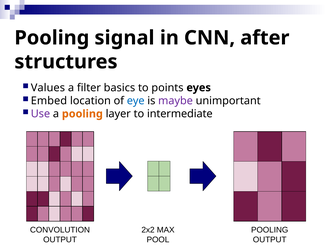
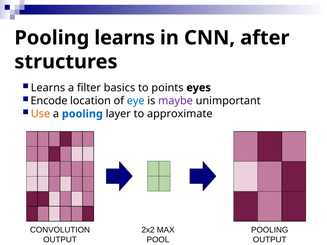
Pooling signal: signal -> learns (125, 38)
Values: Values -> Learns (48, 88)
Embed: Embed -> Encode (49, 101)
Use colour: purple -> orange (40, 114)
pooling colour: orange -> blue (82, 114)
intermediate: intermediate -> approximate (180, 114)
